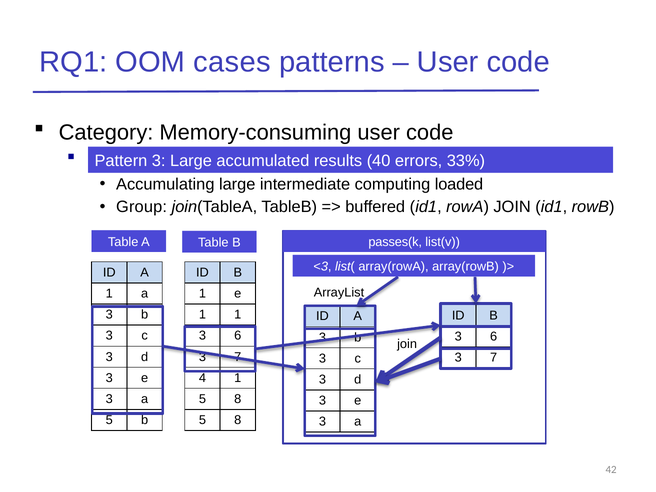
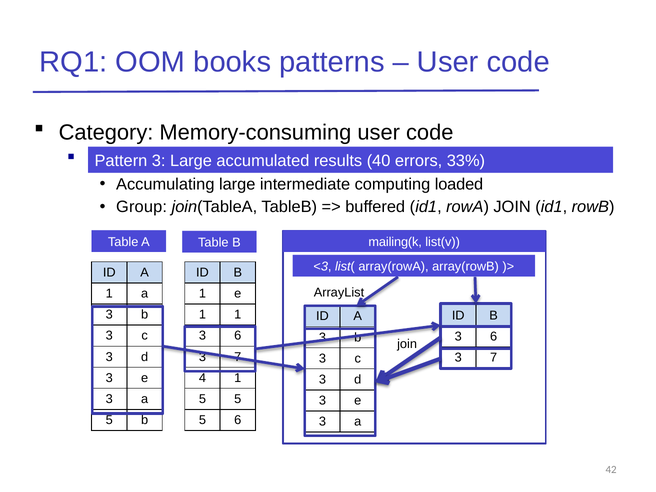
cases: cases -> books (232, 62)
passes(k: passes(k -> mailing(k (395, 242)
8: 8 -> 5 (238, 399)
8: 8 -> 6 (238, 420)
